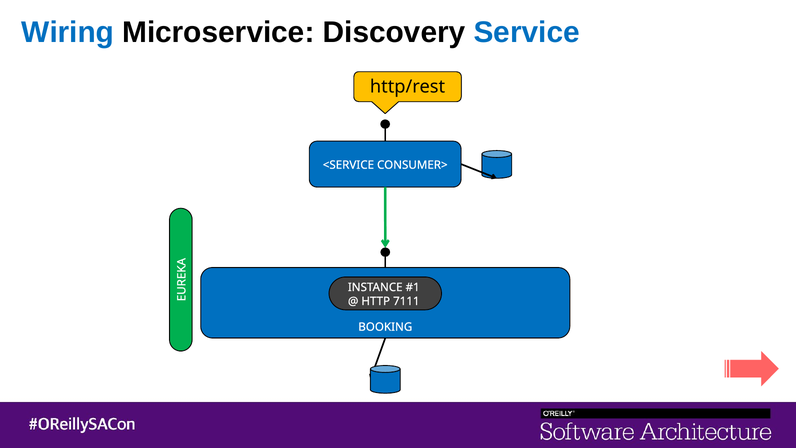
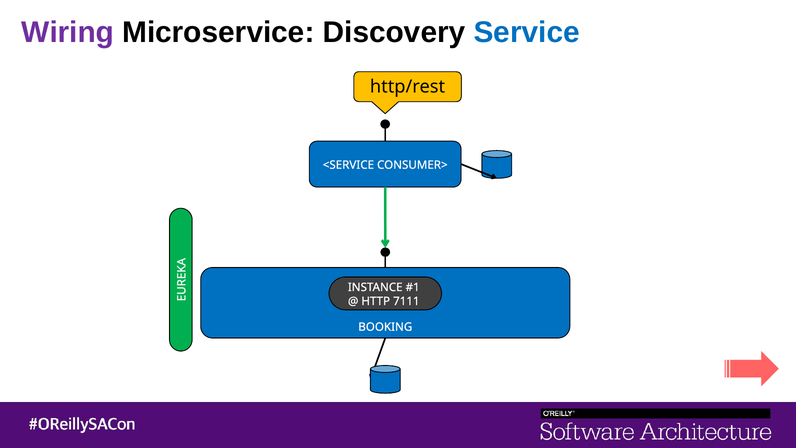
Wiring colour: blue -> purple (68, 32)
